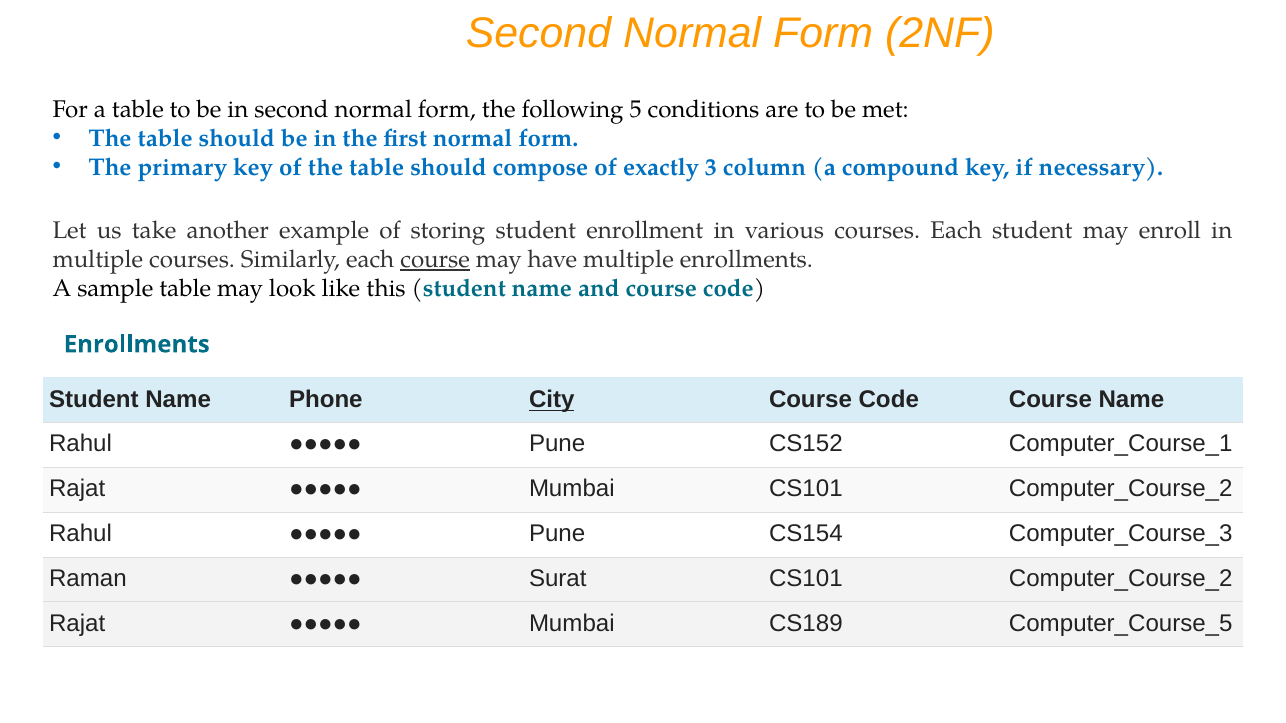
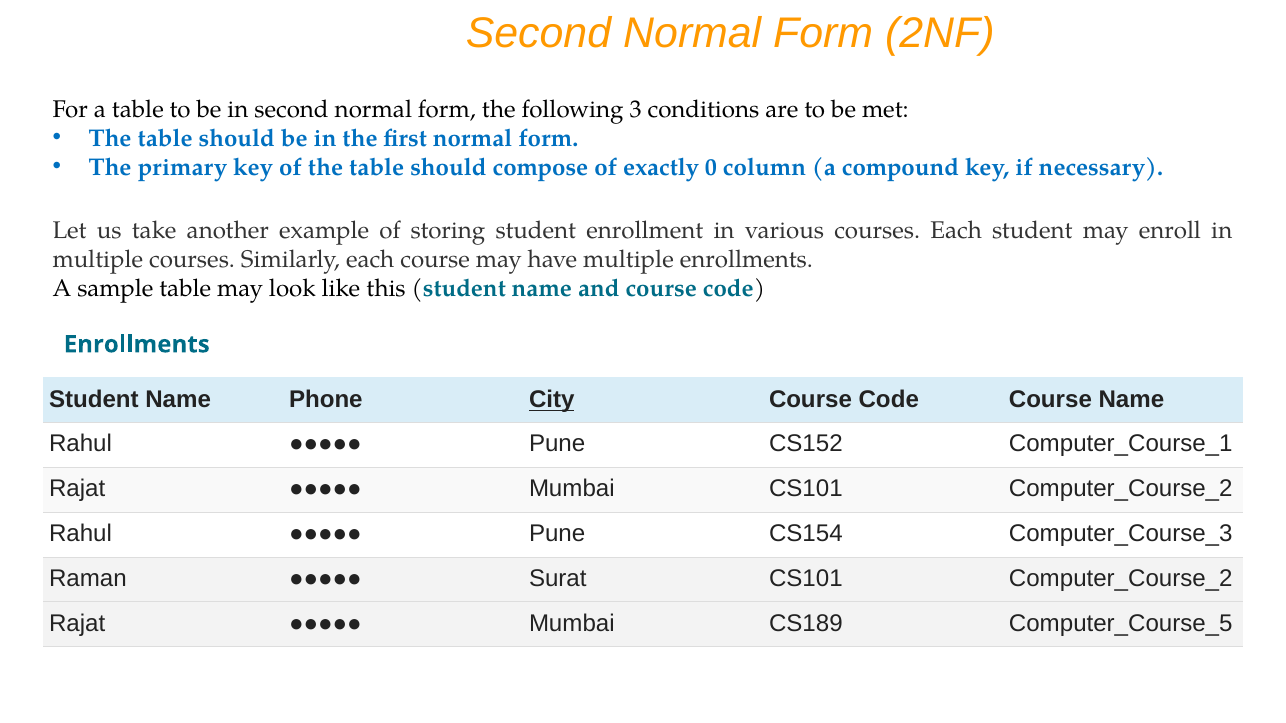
5: 5 -> 3 (636, 109)
3: 3 -> 0 (711, 167)
course underline: present -> none (435, 260)
